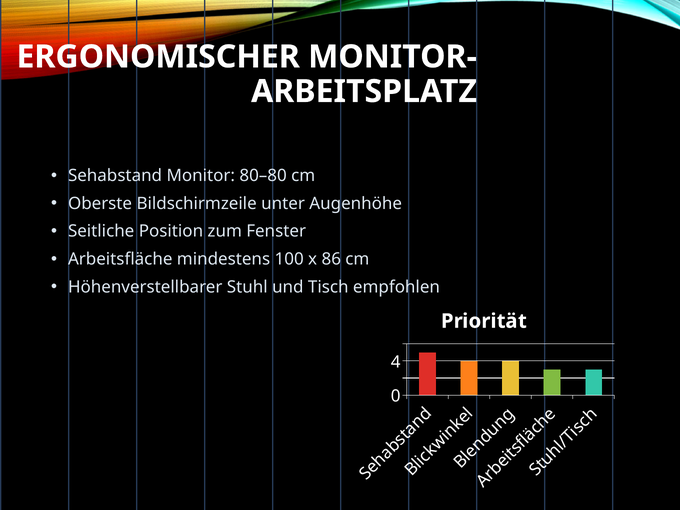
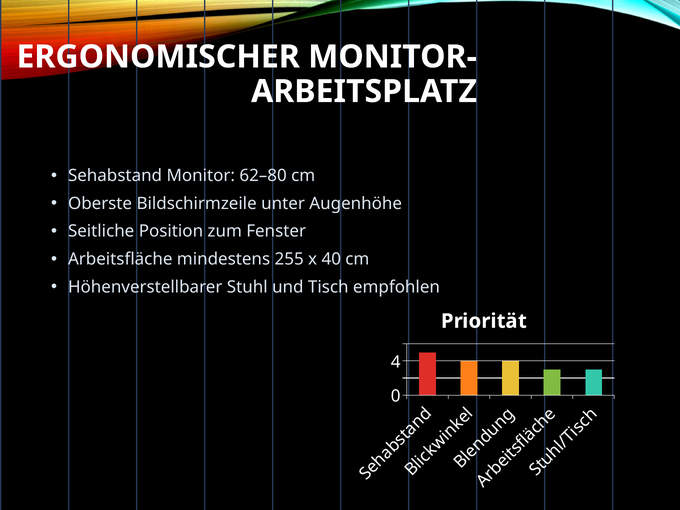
80–80: 80–80 -> 62–80 (263, 176)
100: 100 -> 255 (289, 259)
86: 86 -> 40 (331, 259)
